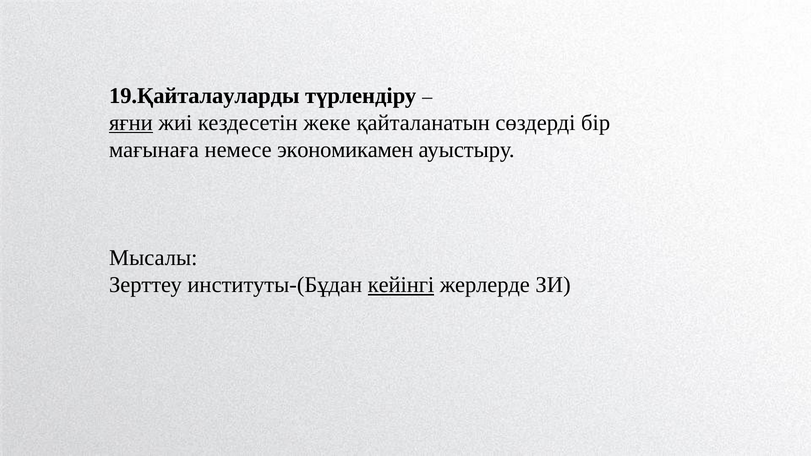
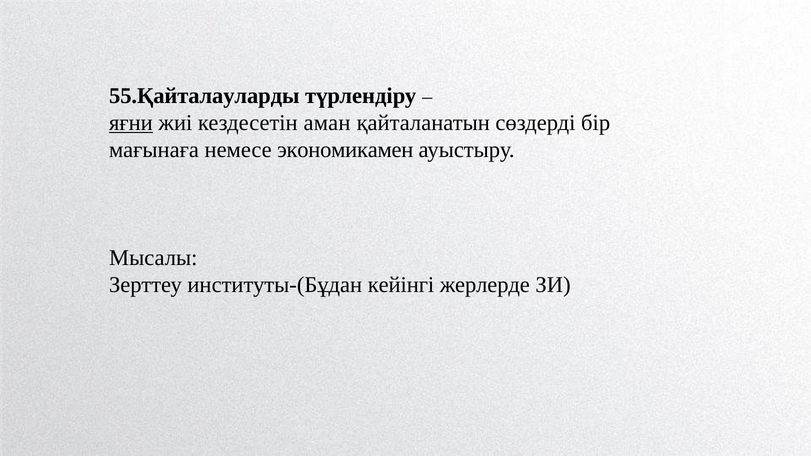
19.Қайталауларды: 19.Қайталауларды -> 55.Қайталауларды (204, 96)
жеке: жеке -> аман (327, 123)
кейінгі underline: present -> none (401, 285)
